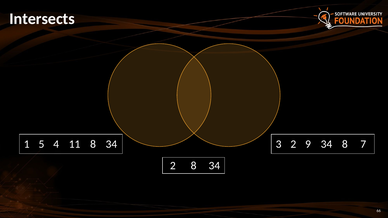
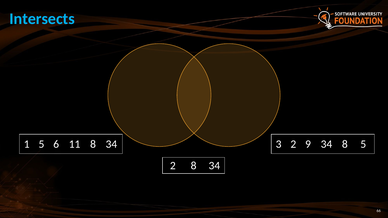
Intersects colour: white -> light blue (42, 19)
4: 4 -> 6 (56, 144)
8 7: 7 -> 5 (363, 144)
